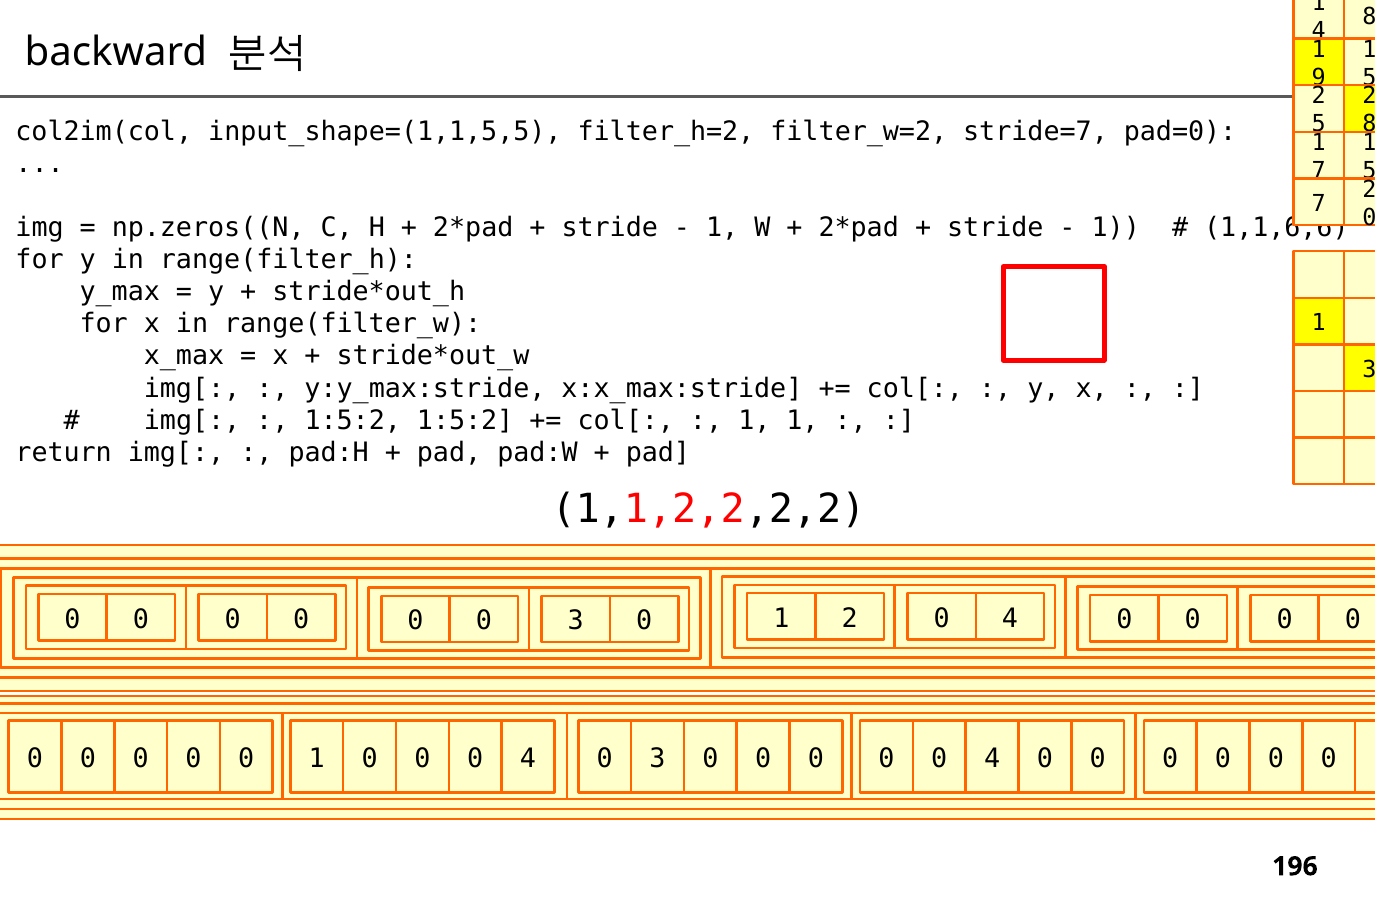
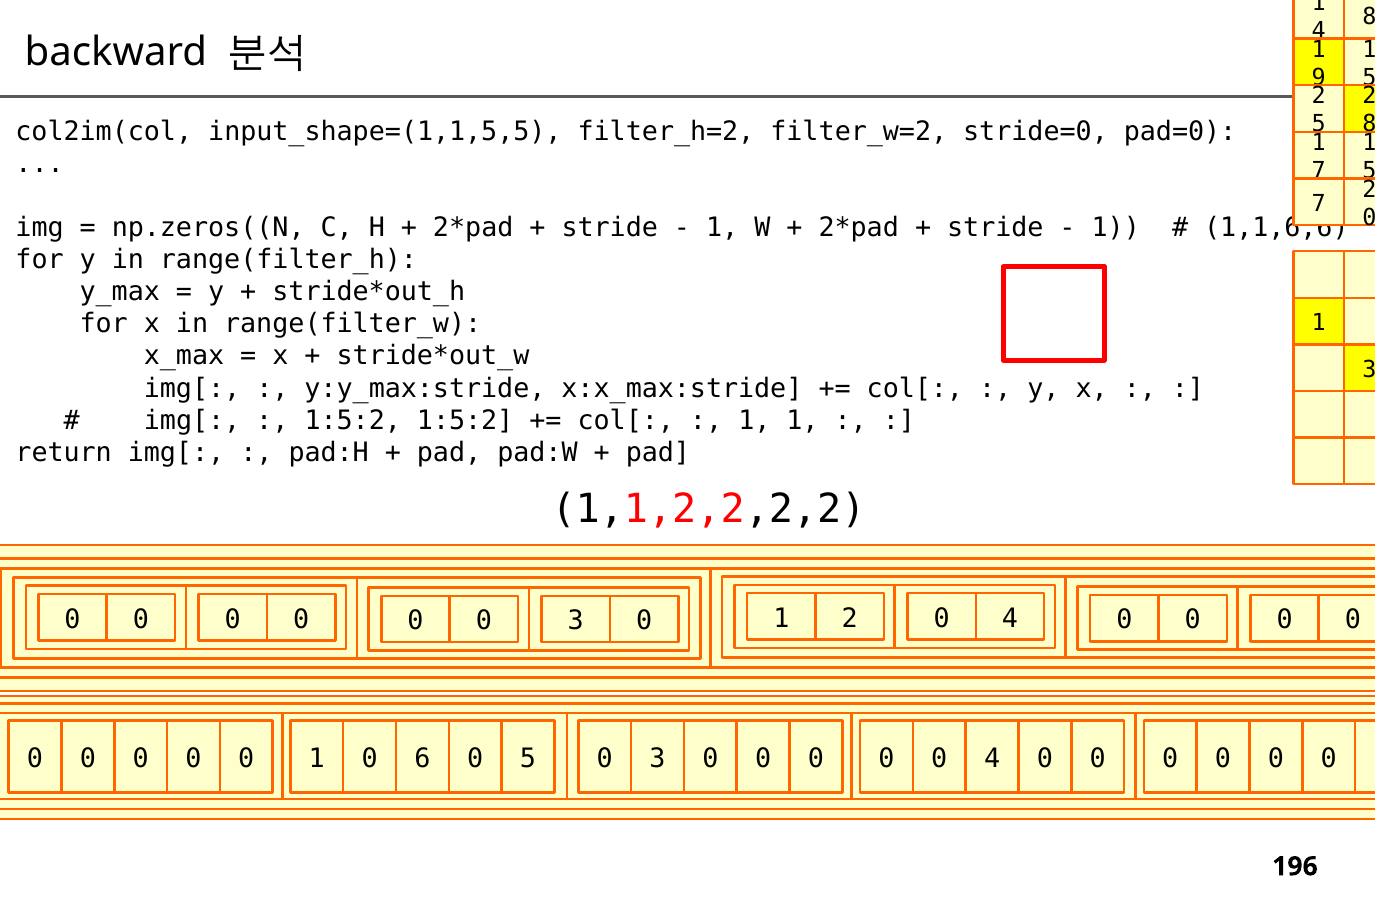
stride=7: stride=7 -> stride=0 (1036, 132)
1 0 0: 0 -> 6 (422, 758)
4: 4 -> 5 (528, 758)
